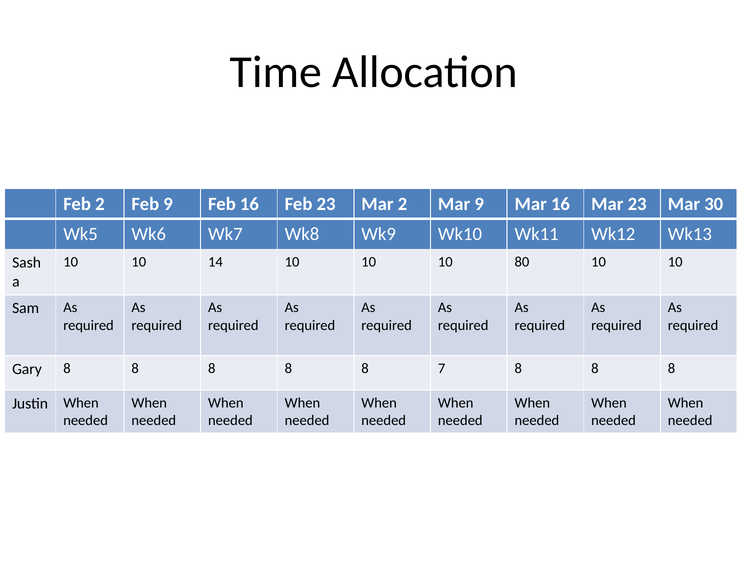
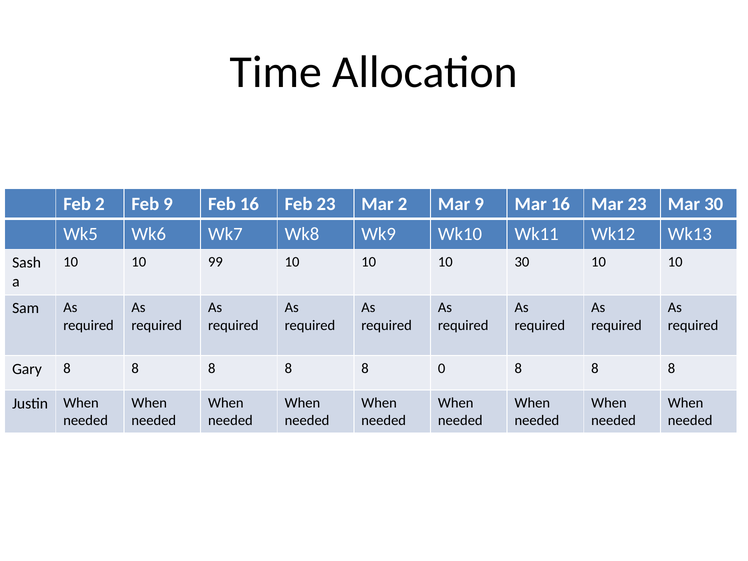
14: 14 -> 99 (215, 262)
10 80: 80 -> 30 (522, 262)
7: 7 -> 0 (442, 368)
